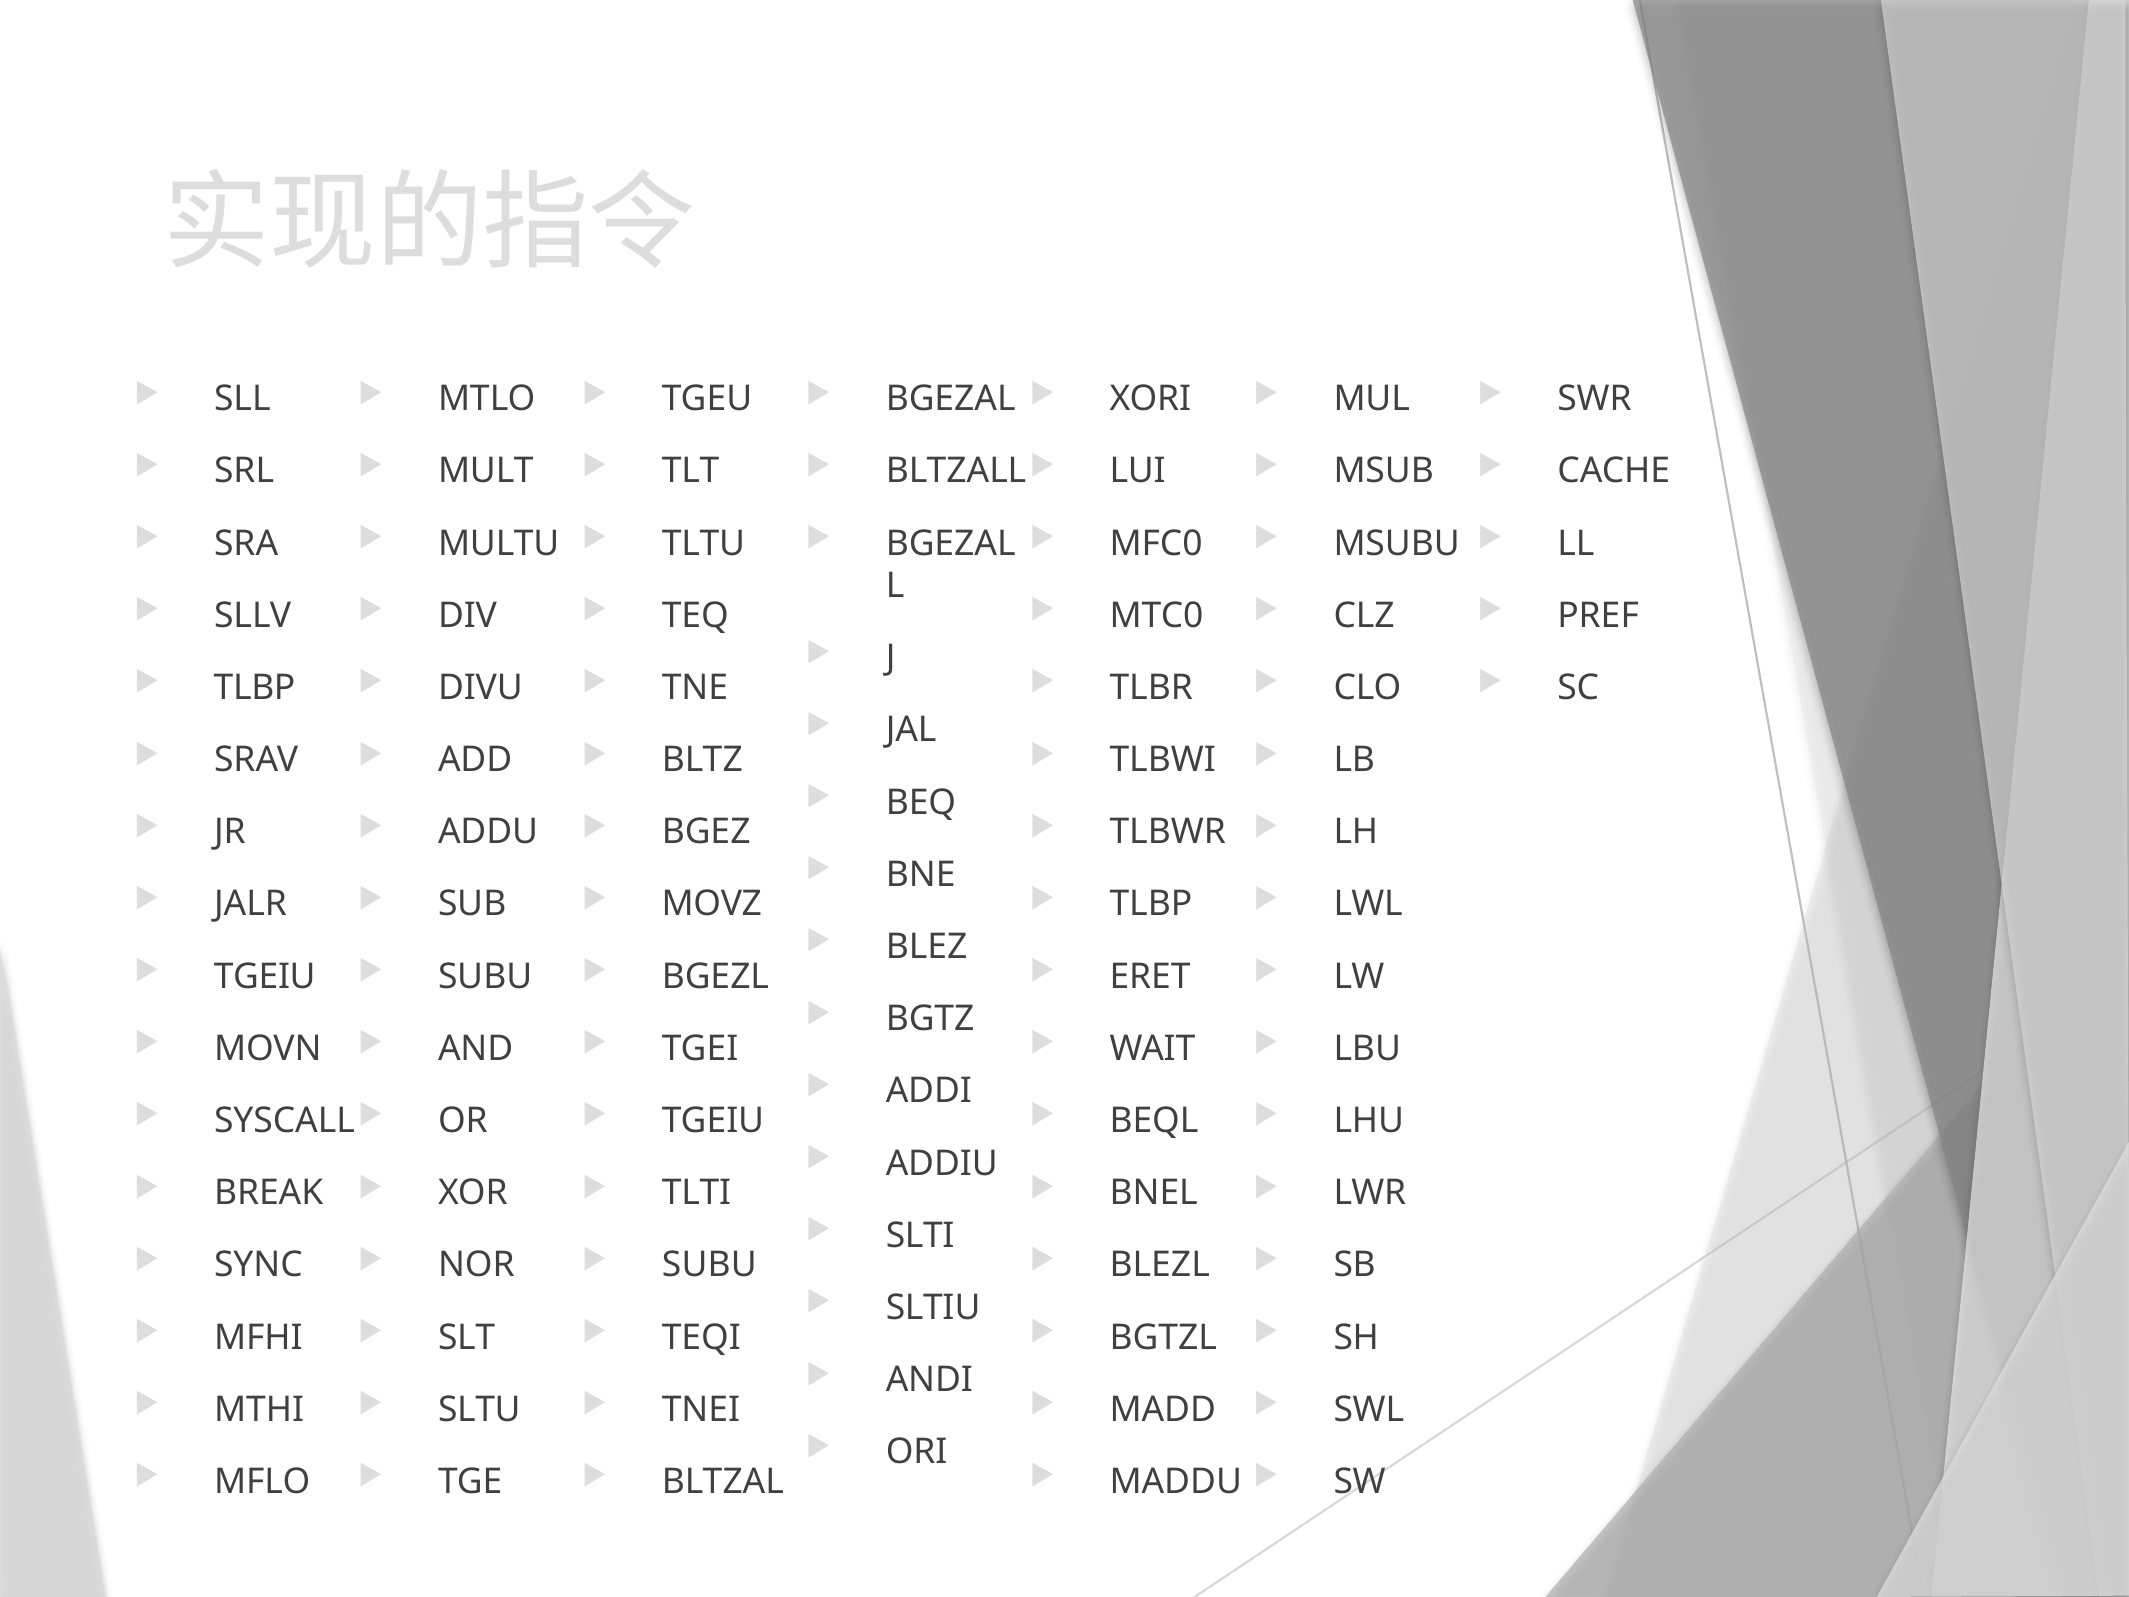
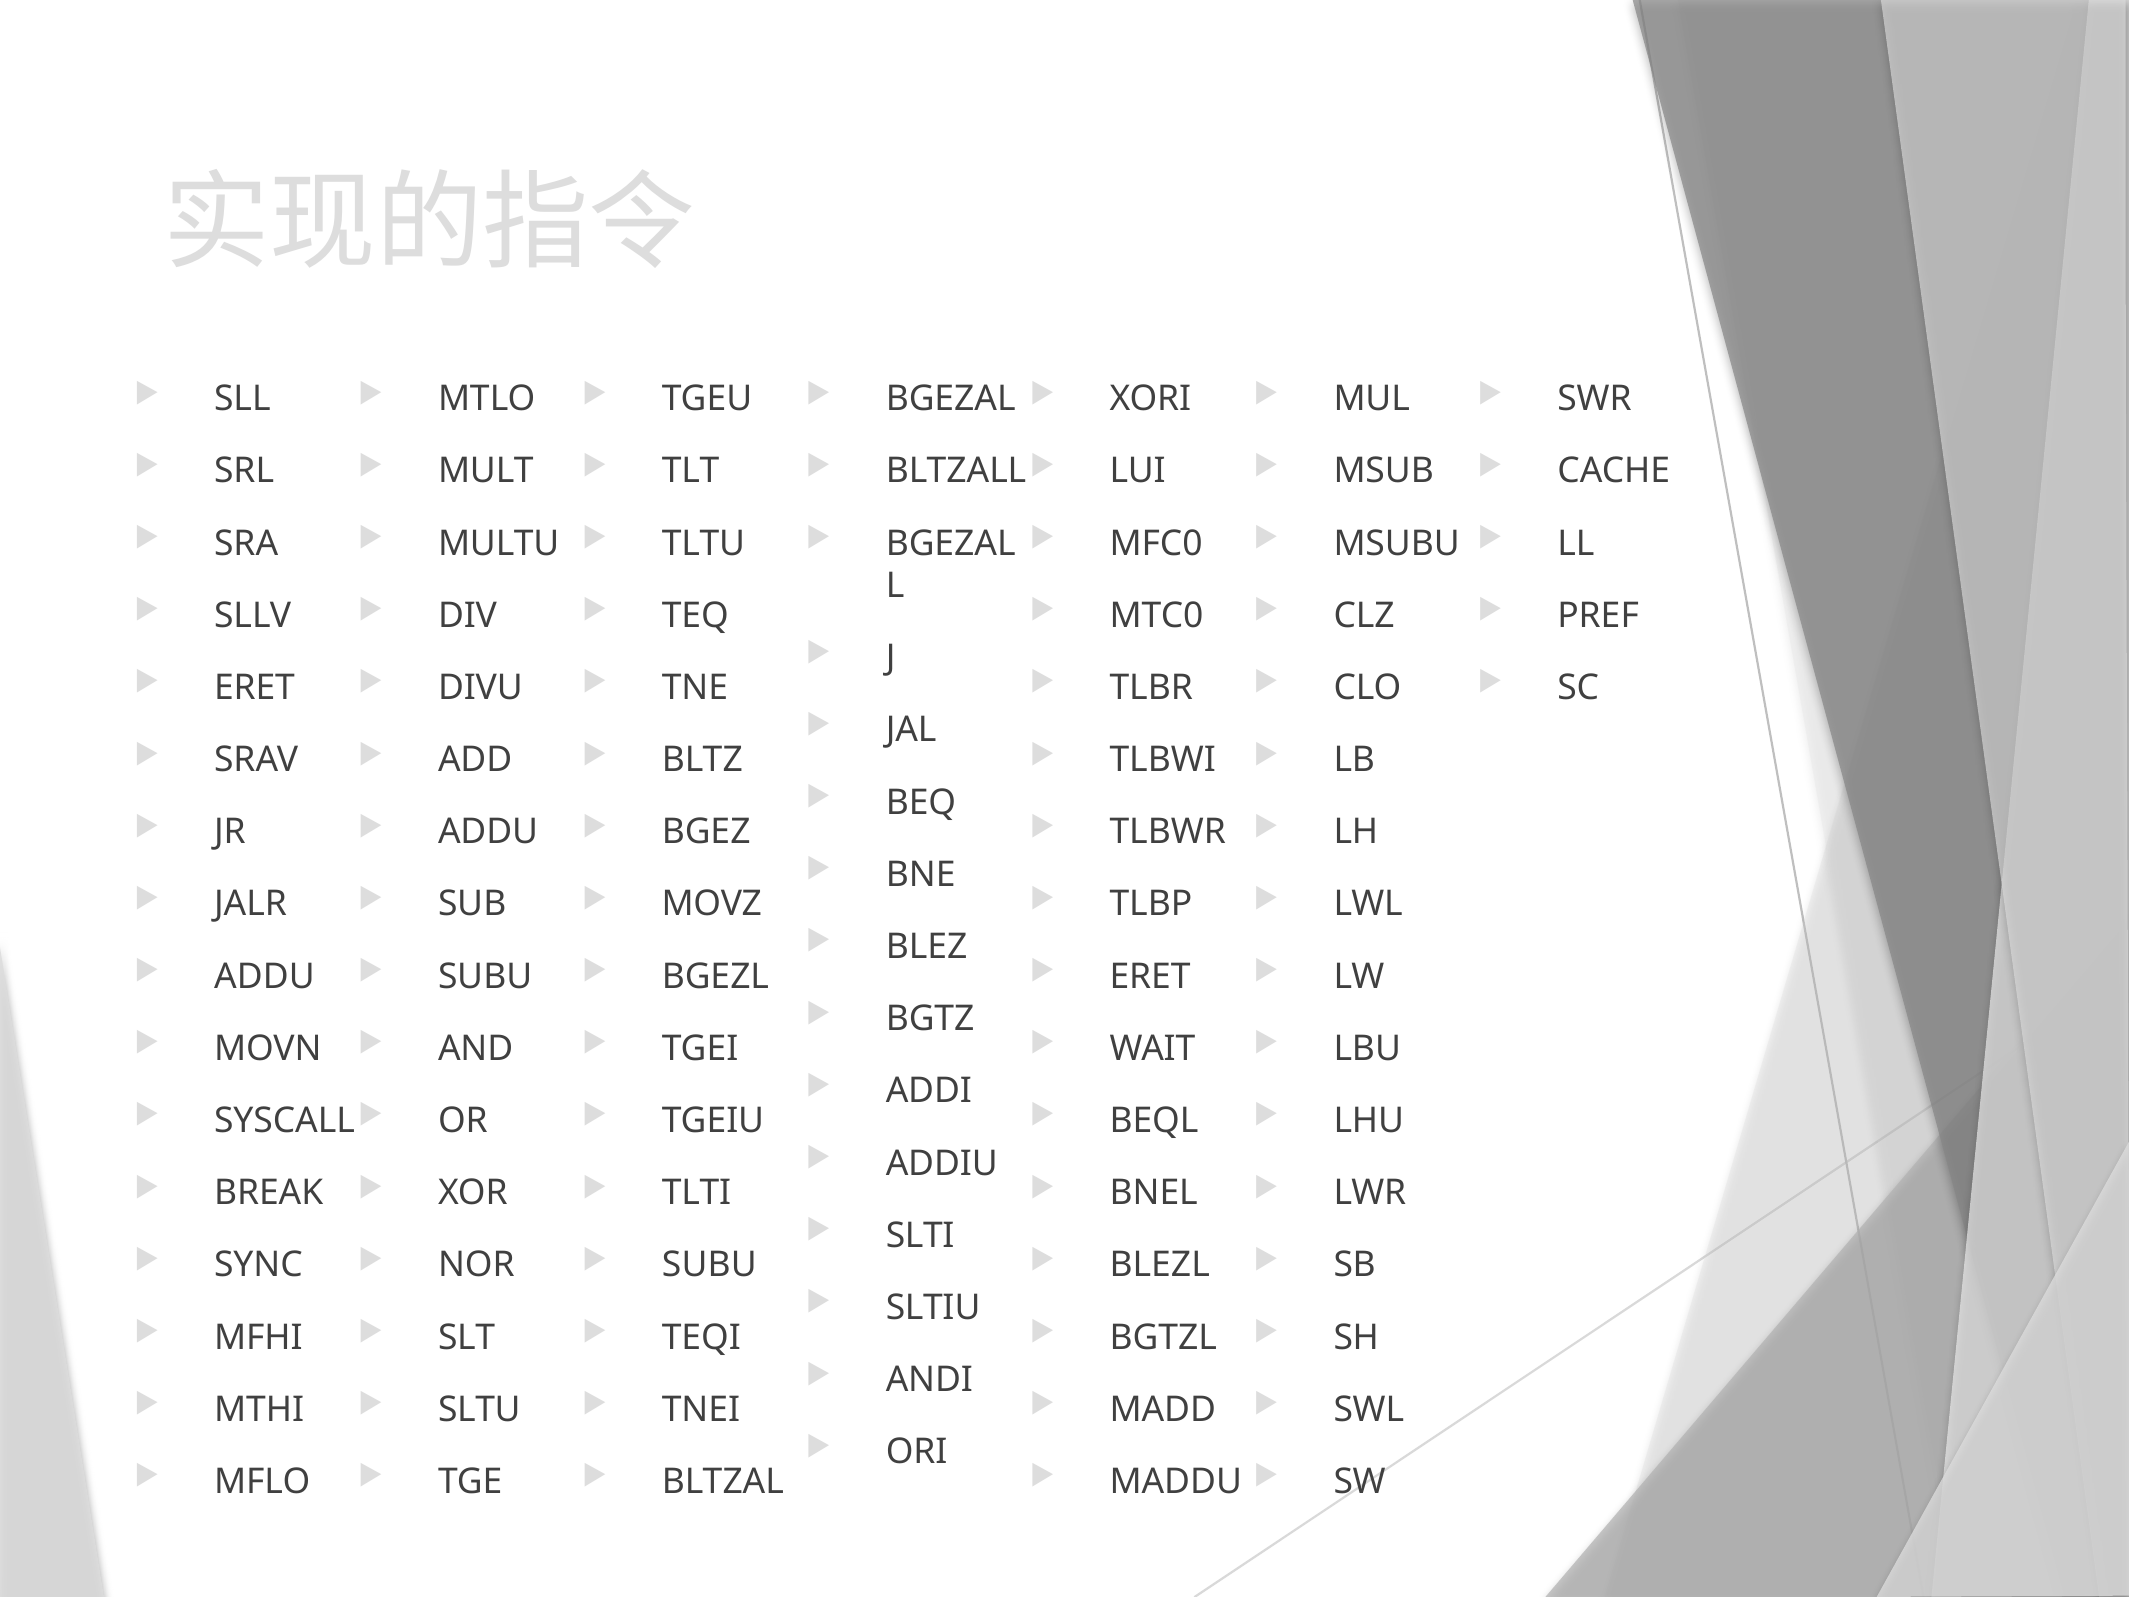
TLBP: TLBP -> ERET (254, 688)
TGEIU: TGEIU -> ADDU (264, 976)
